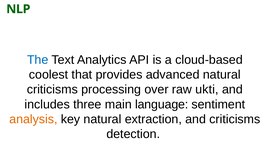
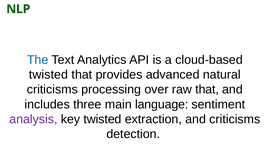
coolest: coolest -> twisted (49, 75)
raw ukti: ukti -> that (207, 89)
analysis colour: orange -> purple (33, 119)
key natural: natural -> twisted (103, 119)
